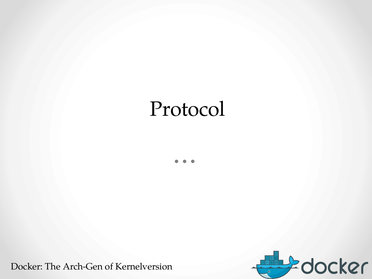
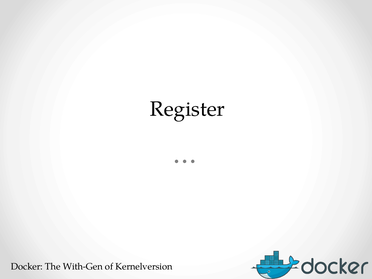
Protocol: Protocol -> Register (187, 109)
Arch-Gen: Arch-Gen -> With-Gen (83, 267)
